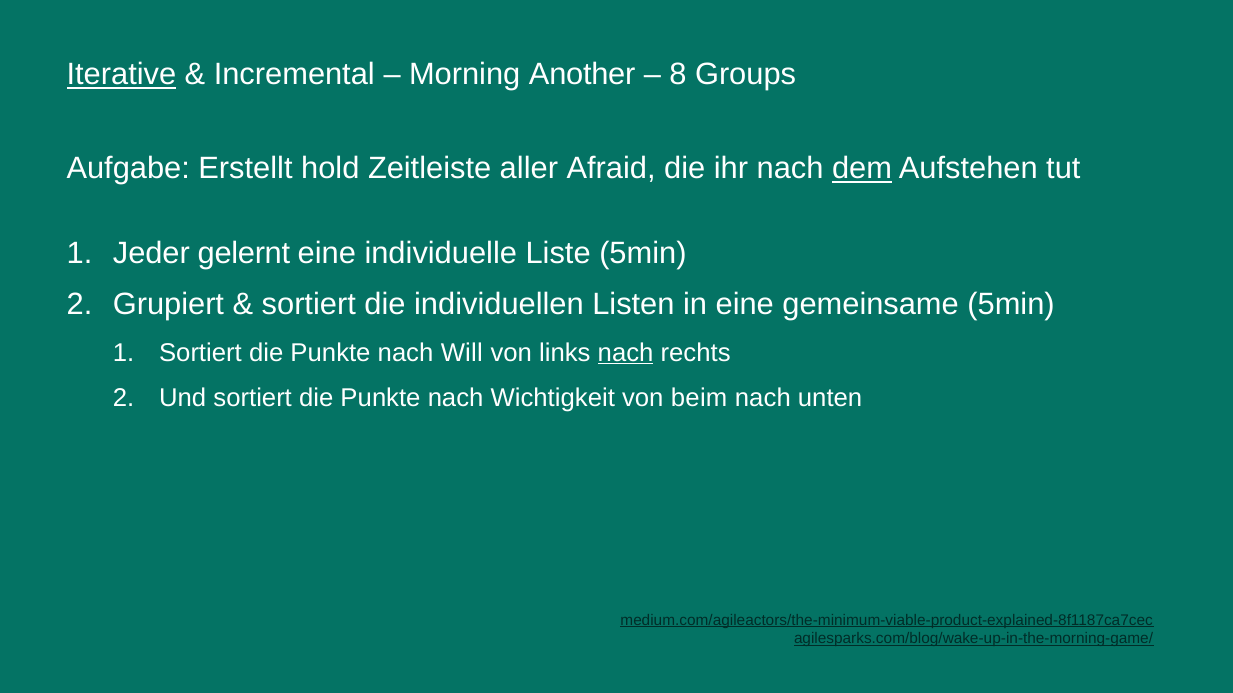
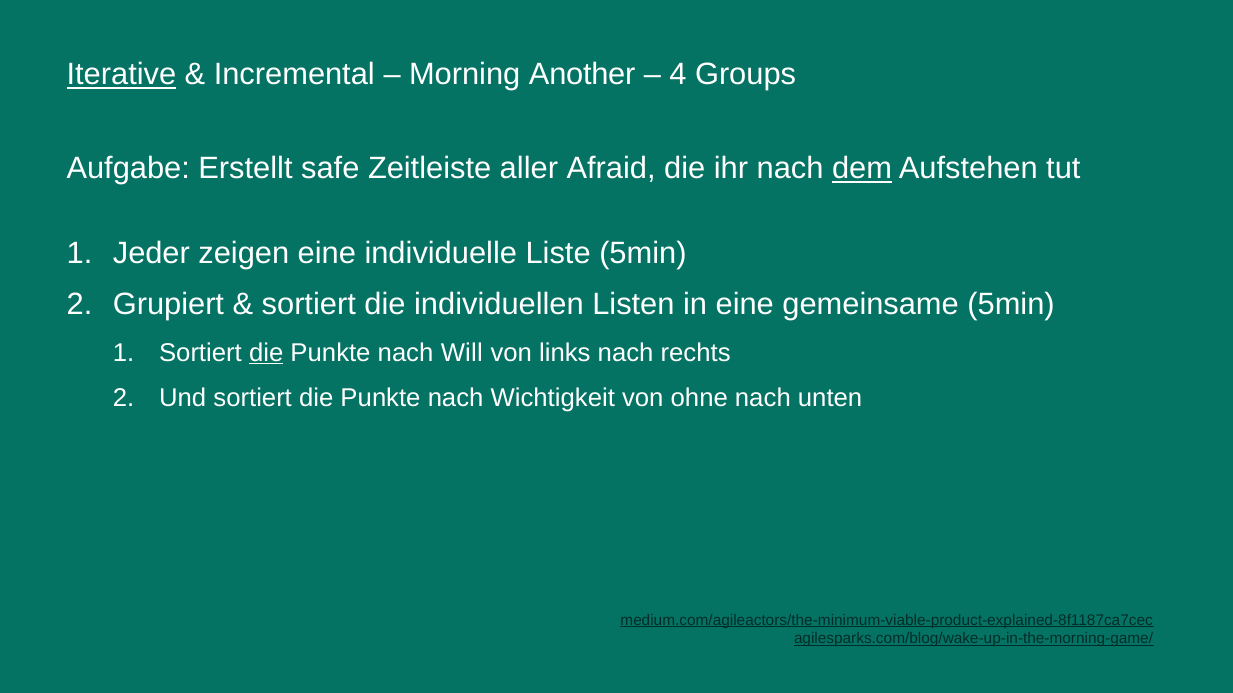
8: 8 -> 4 (678, 75)
hold: hold -> safe (330, 169)
gelernt: gelernt -> zeigen (244, 253)
die underline: none -> present (266, 353)
nach underline: present -> none (626, 353)
beim: beim -> ohne (699, 399)
